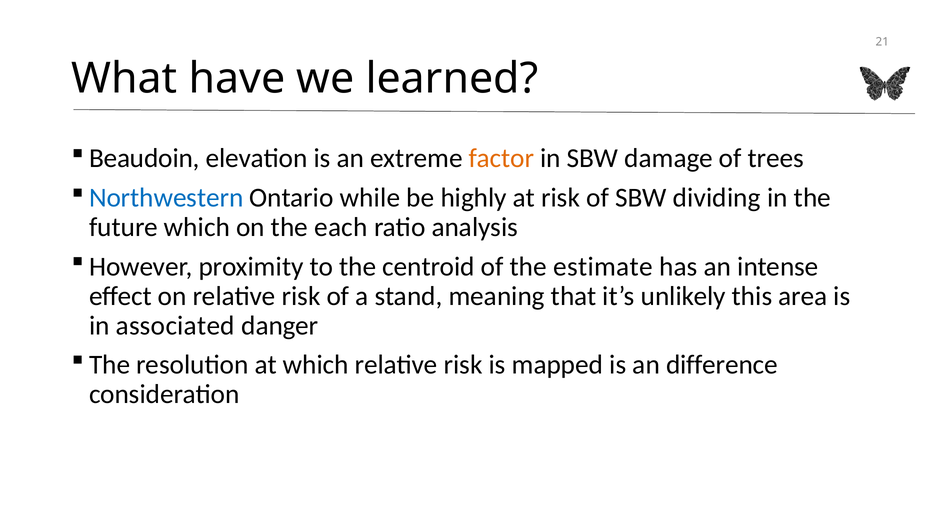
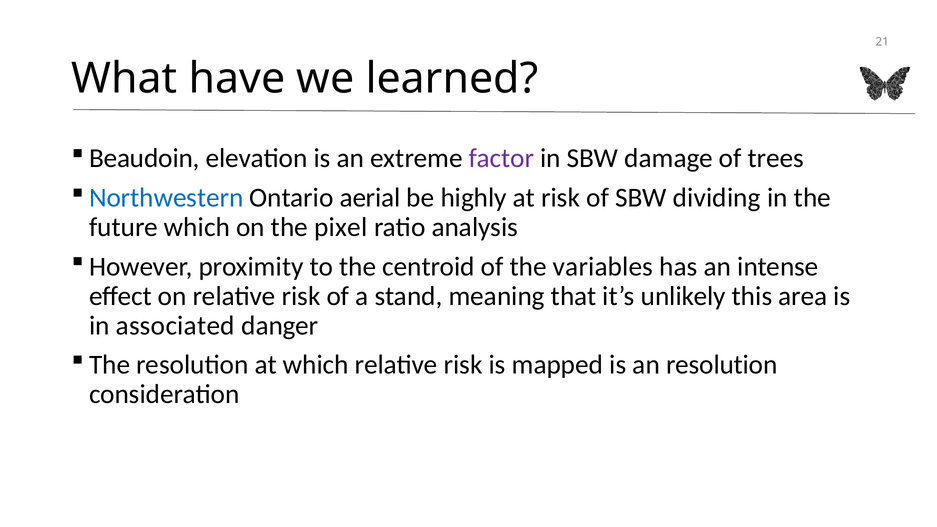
factor colour: orange -> purple (501, 158)
while: while -> aerial (370, 198)
each: each -> pixel (341, 227)
estimate: estimate -> variables (603, 267)
an difference: difference -> resolution (722, 365)
